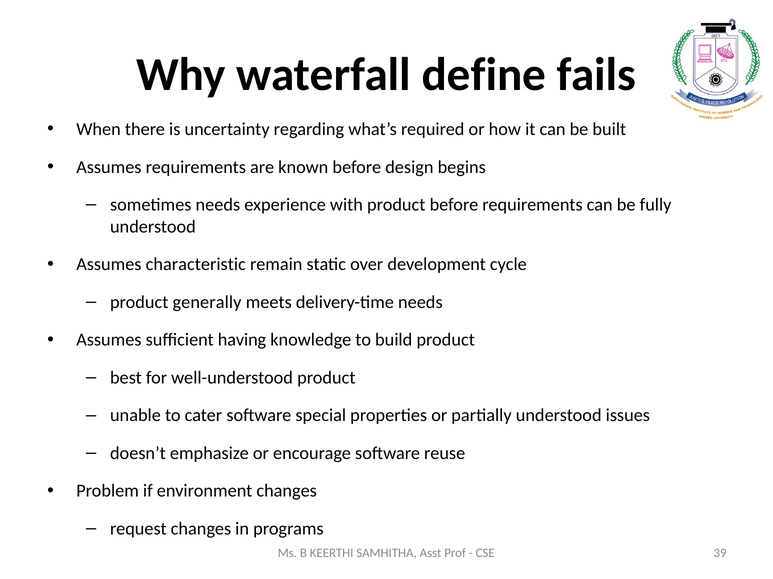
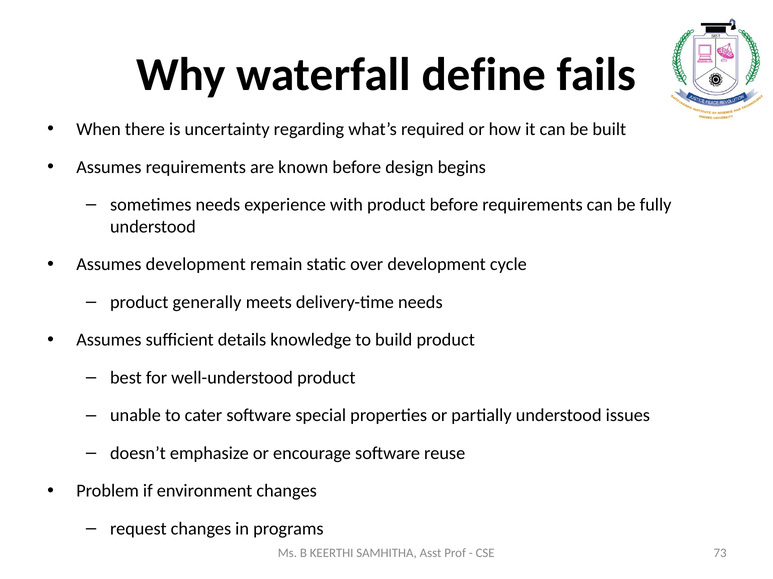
Assumes characteristic: characteristic -> development (196, 265)
having: having -> details (242, 340)
39: 39 -> 73 (720, 554)
